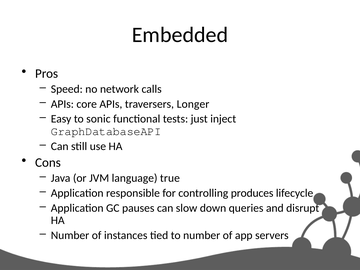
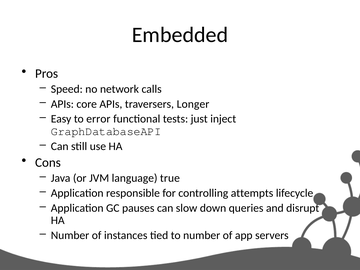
sonic: sonic -> error (98, 119)
produces: produces -> attempts (252, 193)
